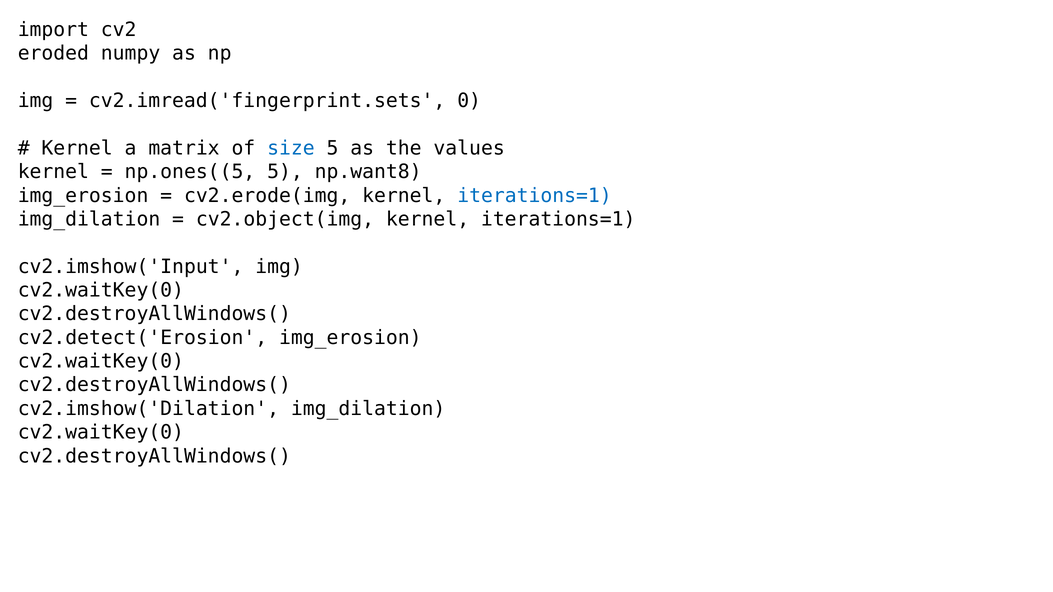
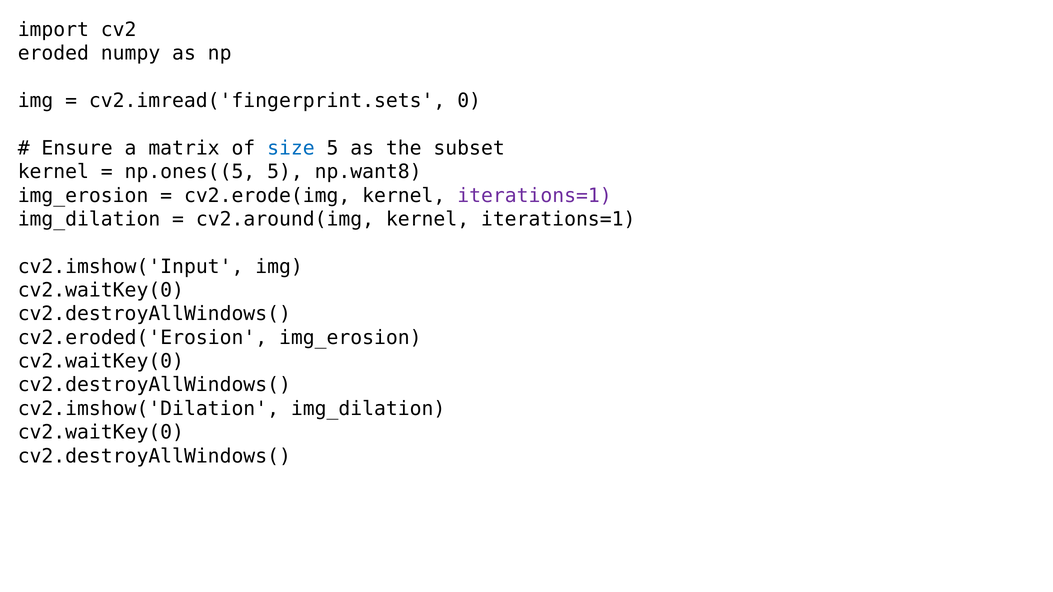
Kernel: Kernel -> Ensure (77, 148)
values: values -> subset (469, 148)
iterations=1 colour: blue -> purple (535, 196)
cv2.object(img: cv2.object(img -> cv2.around(img (285, 219)
cv2.detect('Erosion: cv2.detect('Erosion -> cv2.eroded('Erosion (142, 338)
